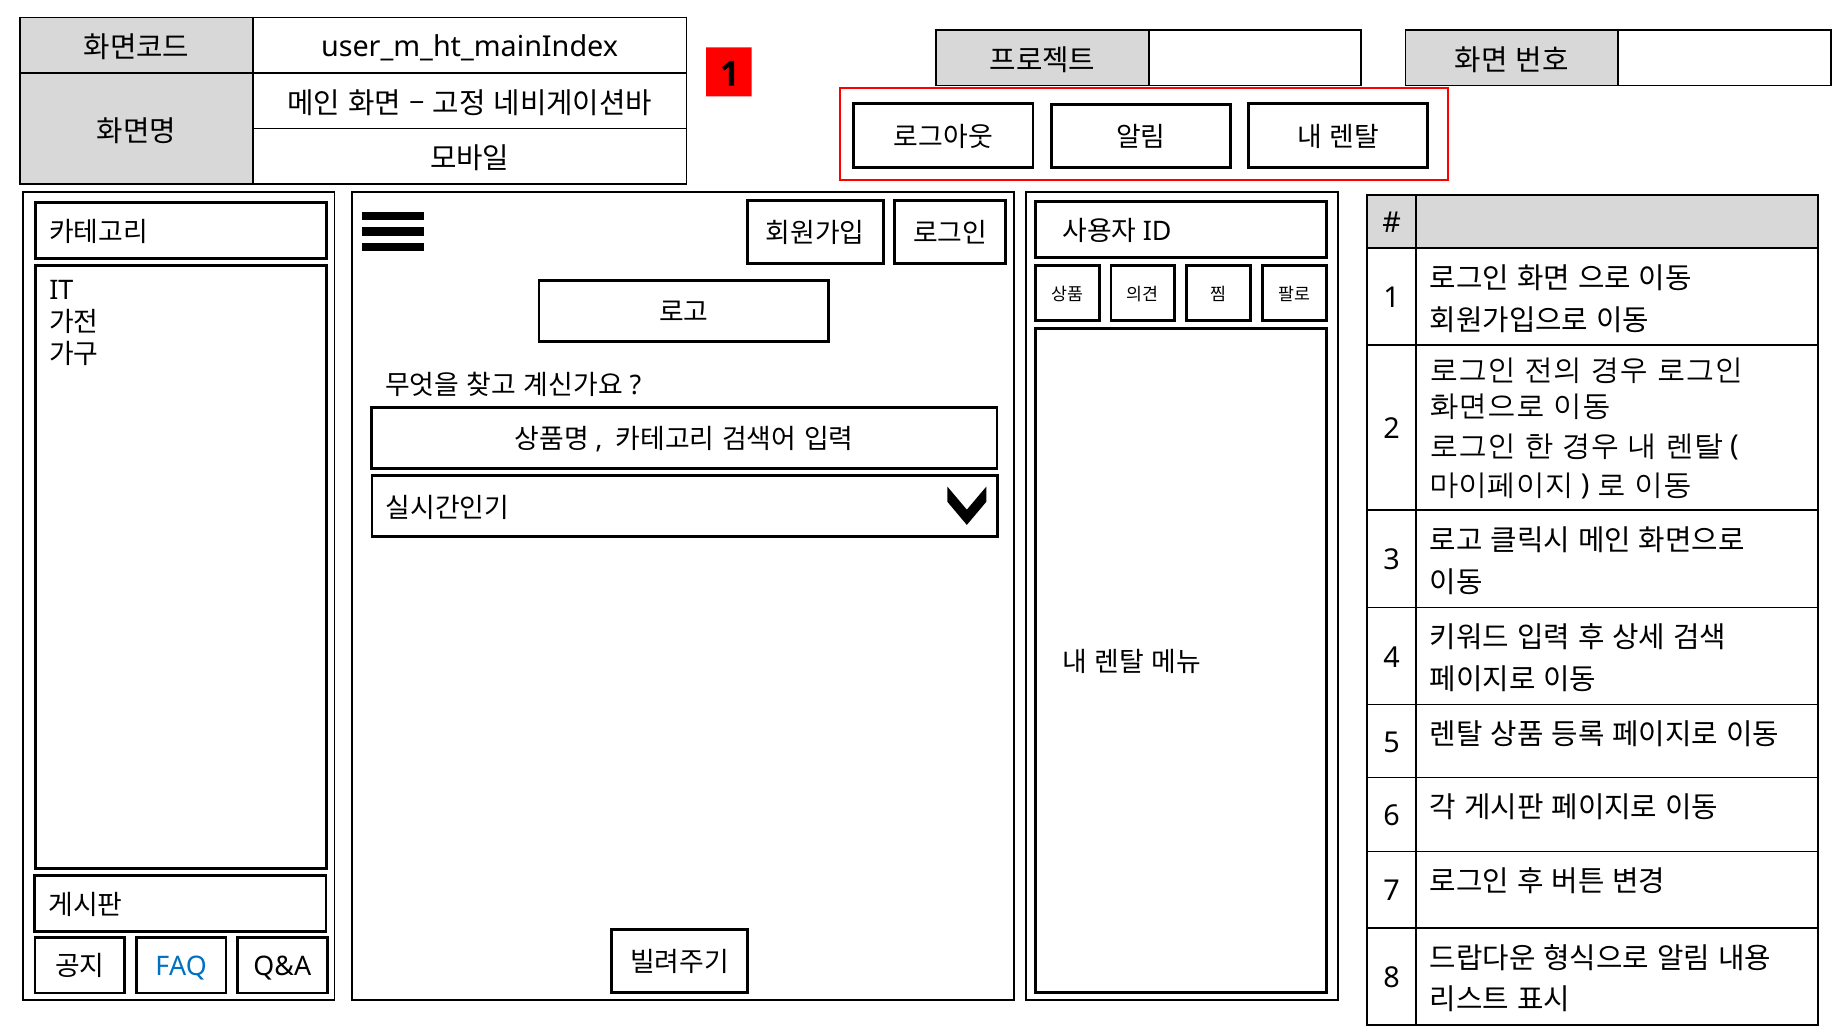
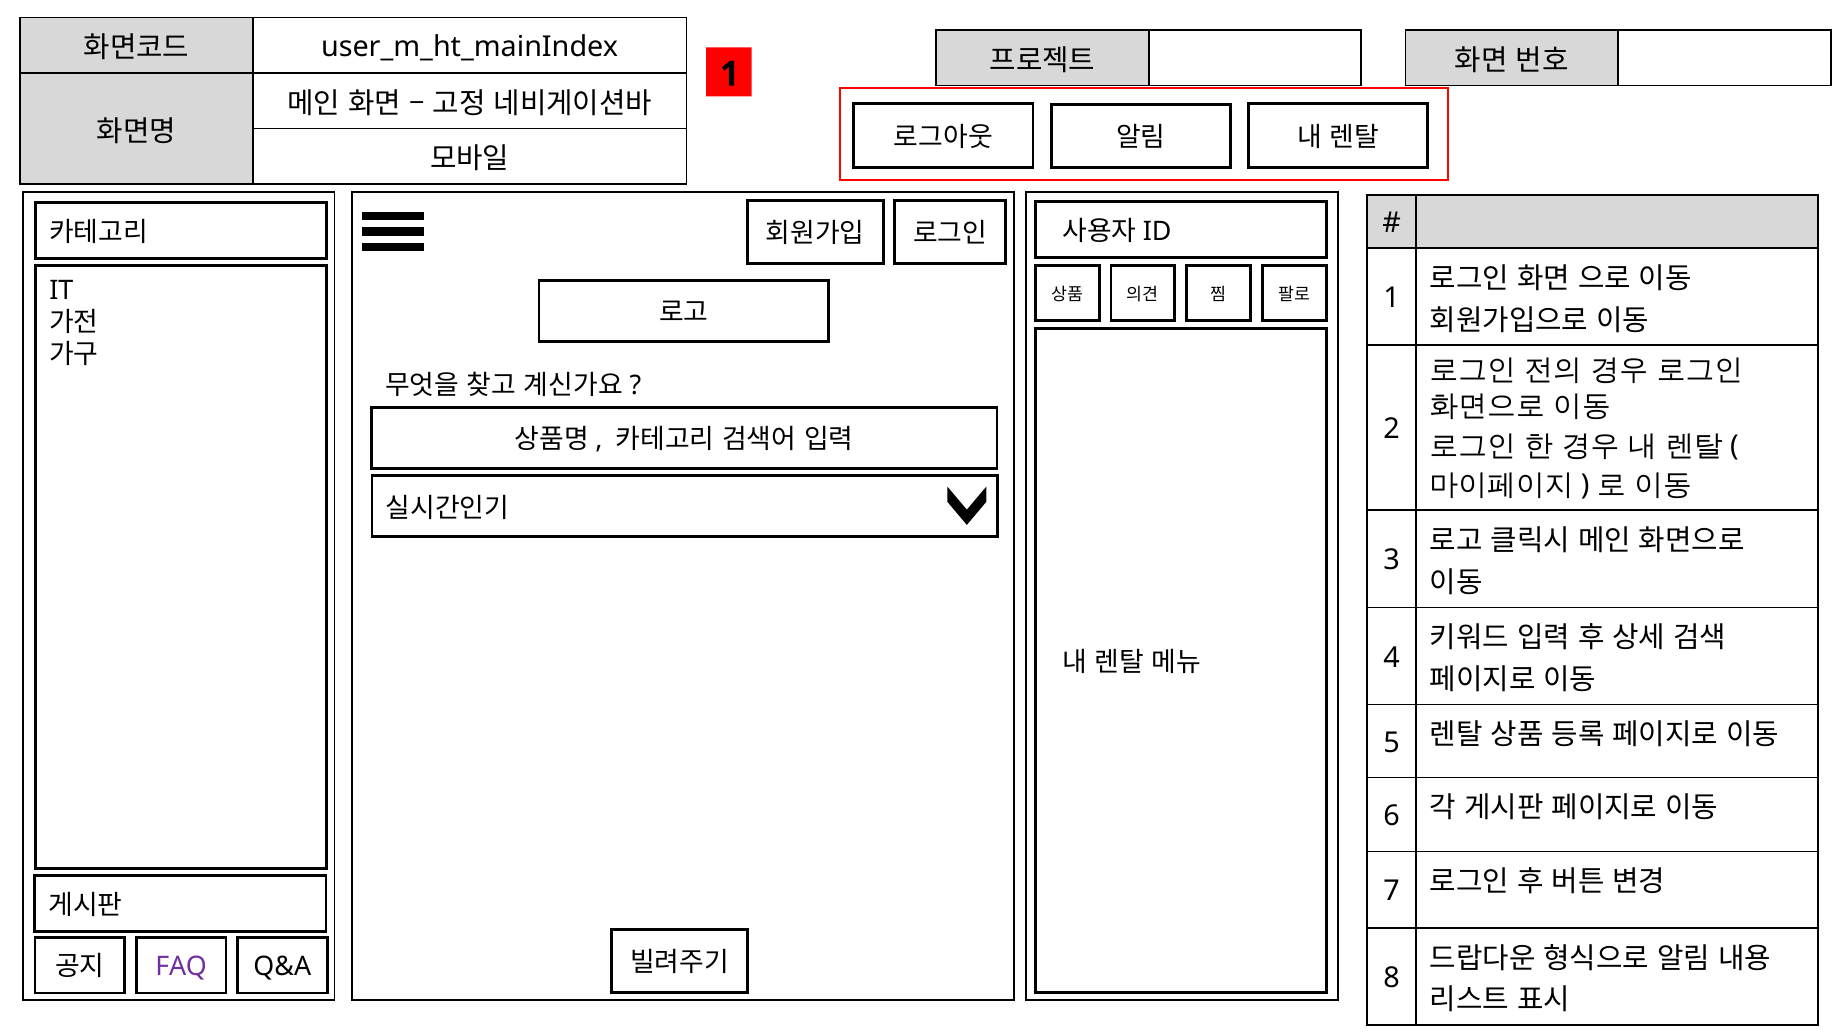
FAQ colour: blue -> purple (181, 967)
